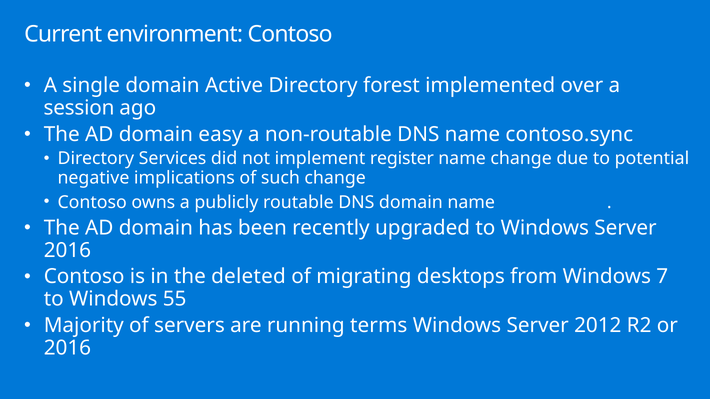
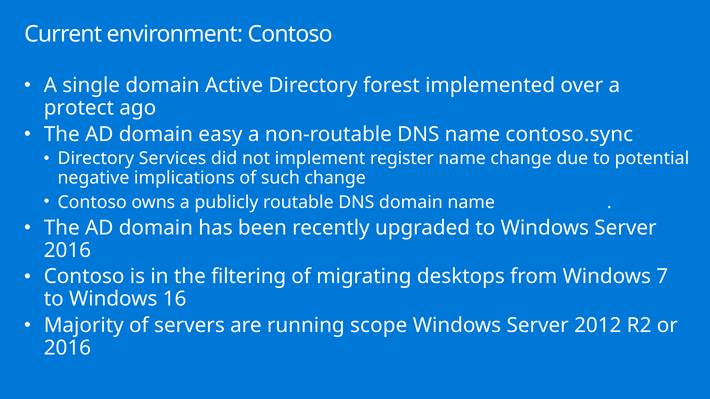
session: session -> protect (79, 108)
deleted: deleted -> filtering (249, 277)
55: 55 -> 16 (175, 299)
terms: terms -> scope (379, 326)
